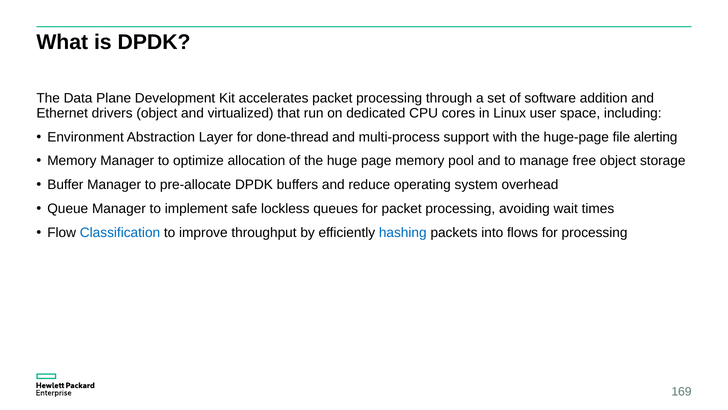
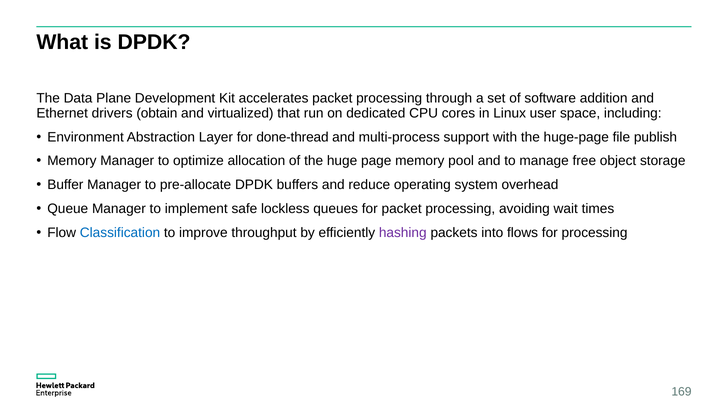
drivers object: object -> obtain (157, 113)
alerting: alerting -> publish (655, 137)
hashing colour: blue -> purple (403, 232)
